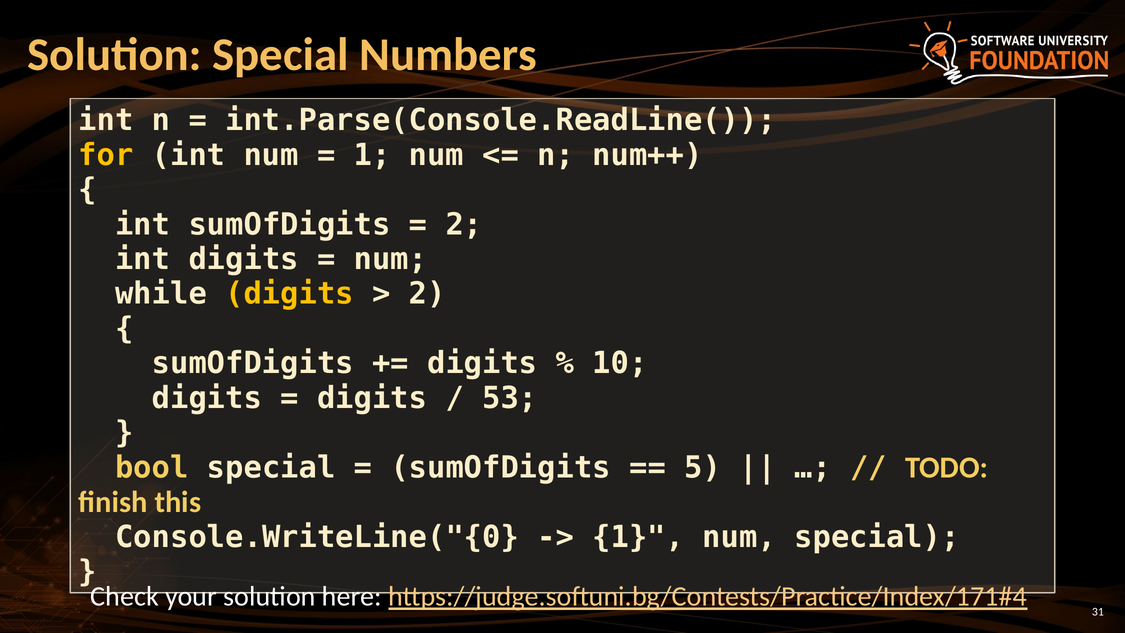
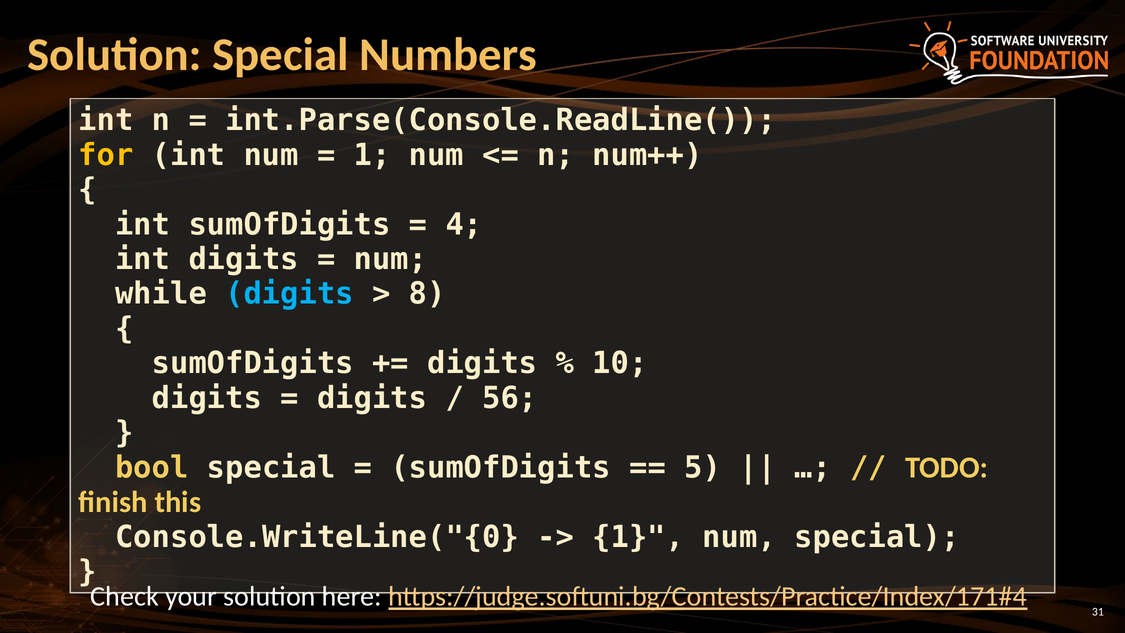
2: 2 -> 4 (464, 224)
digits colour: yellow -> light blue (289, 294)
2: 2 -> 8 (427, 294)
53: 53 -> 56 (510, 398)
